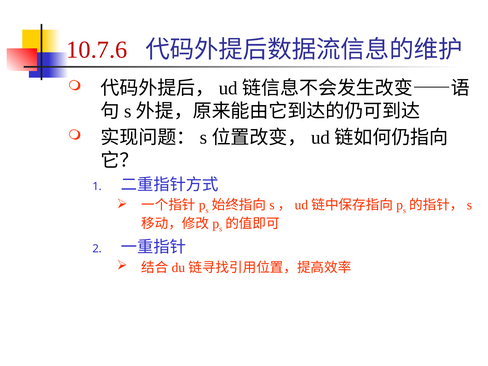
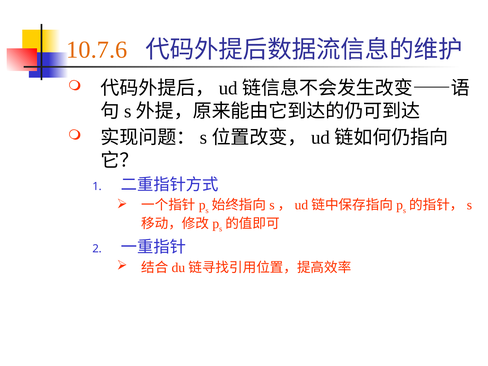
10.7.6 colour: red -> orange (97, 50)
